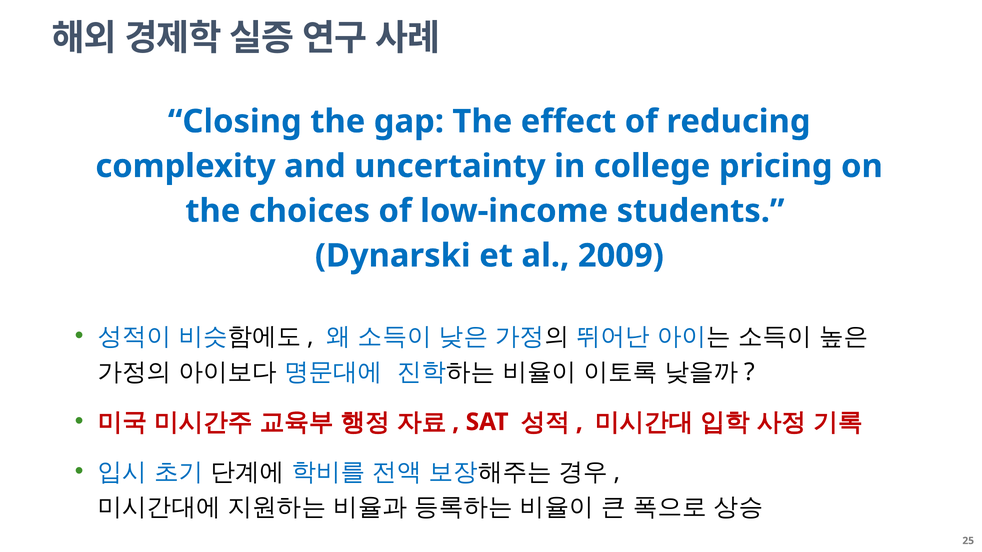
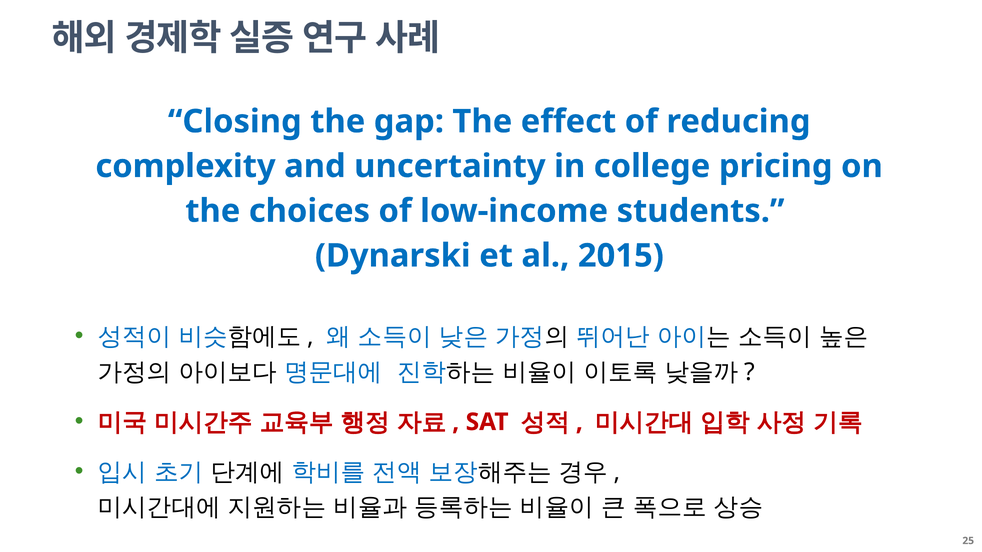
2009: 2009 -> 2015 (621, 256)
